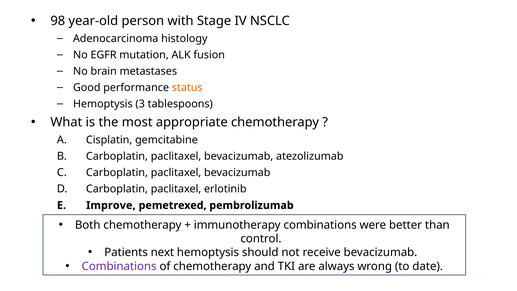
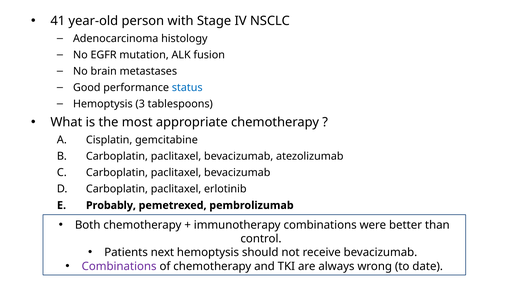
98: 98 -> 41 (58, 21)
status colour: orange -> blue (187, 88)
Improve: Improve -> Probably (111, 205)
